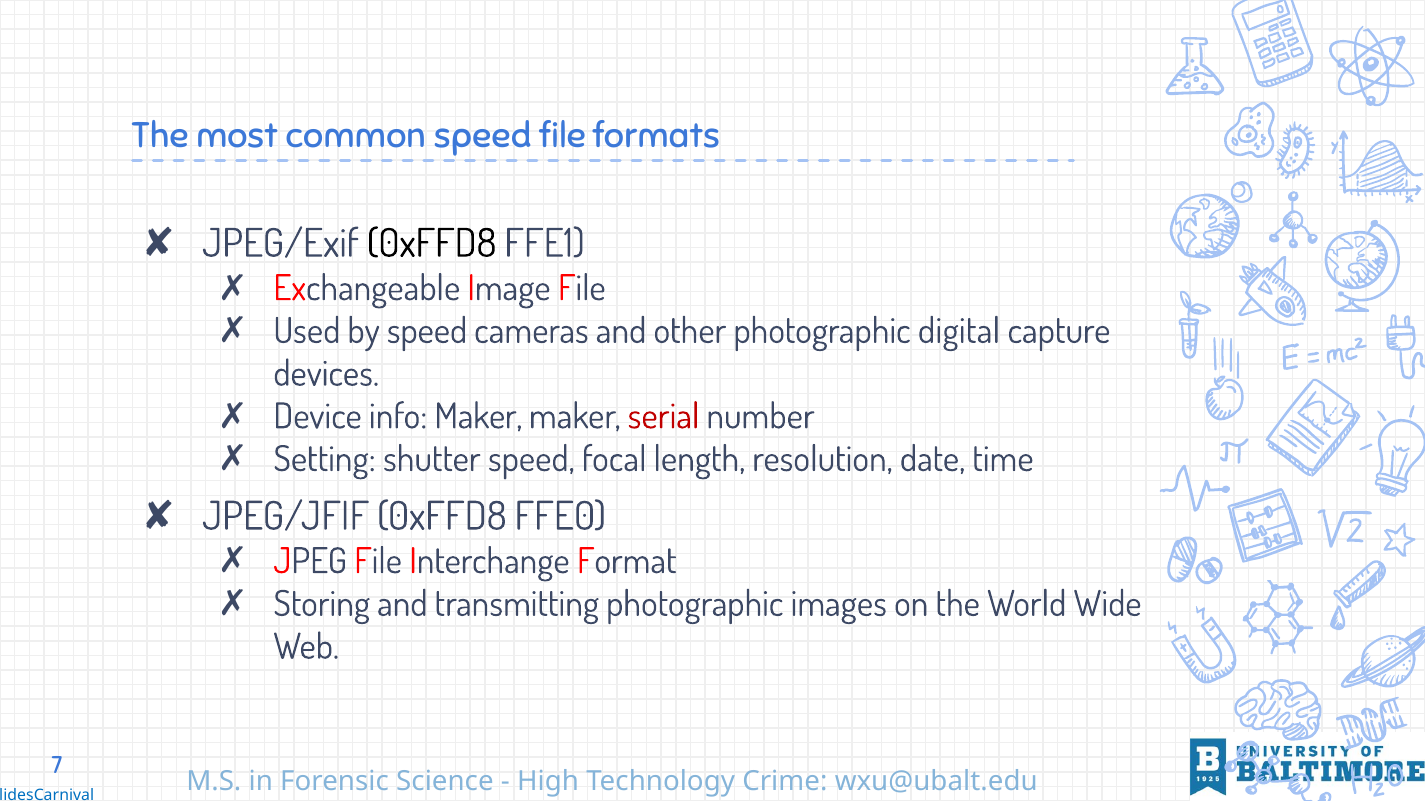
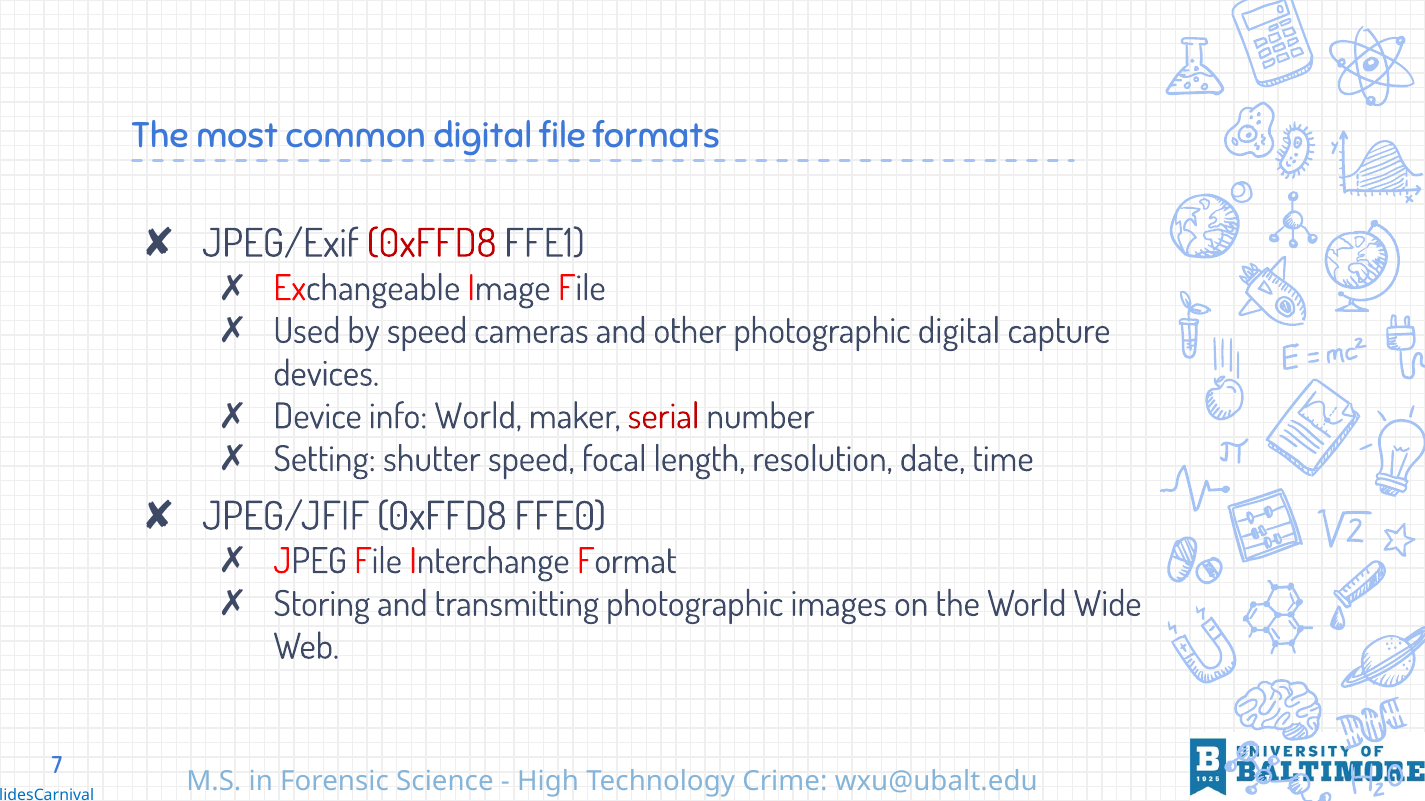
common speed: speed -> digital (483, 136)
0xFFD8 colour: black -> red (432, 244)
info Maker: Maker -> World (478, 417)
